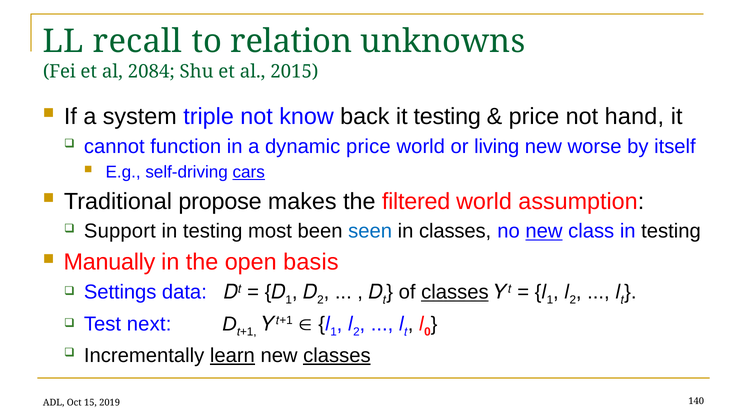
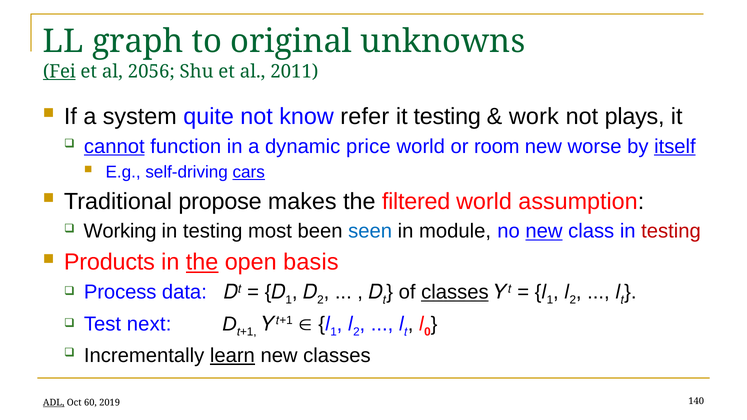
recall: recall -> graph (138, 42)
relation: relation -> original (291, 42)
Fei underline: none -> present (59, 72)
2084: 2084 -> 2056 (151, 72)
2015: 2015 -> 2011 (294, 72)
triple: triple -> quite (209, 116)
back: back -> refer (365, 116)
price: price -> work (534, 116)
hand: hand -> plays (635, 116)
cannot underline: none -> present (114, 146)
living: living -> room (497, 146)
itself underline: none -> present (675, 146)
Support: Support -> Working (120, 231)
in classes: classes -> module (455, 231)
testing colour: black -> red (671, 231)
Manually: Manually -> Products (109, 262)
the underline: none -> present (202, 262)
Settings: Settings -> Process (120, 292)
classes underline: present -> none (337, 356)
ADL underline: none -> present (54, 403)
15: 15 -> 60 (90, 403)
